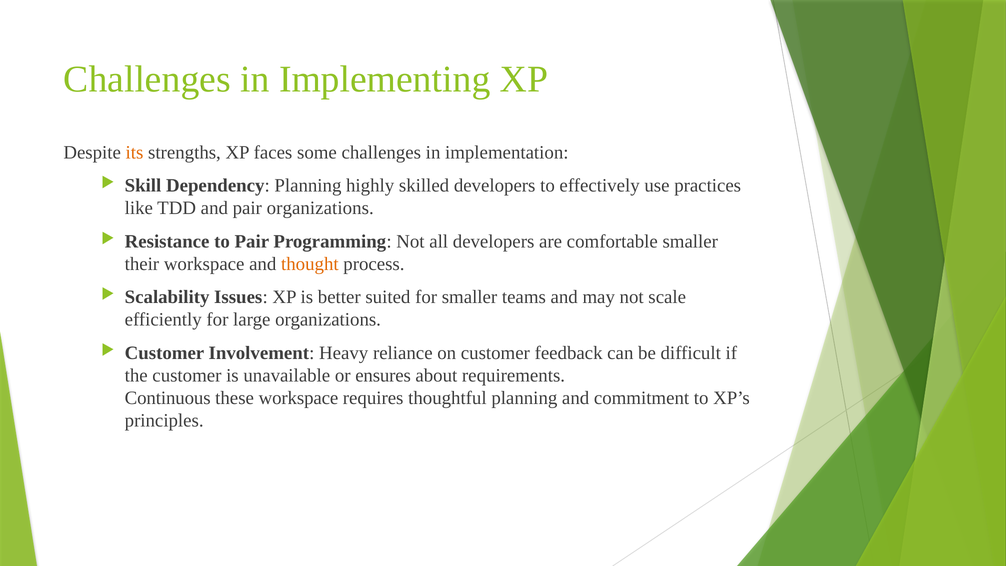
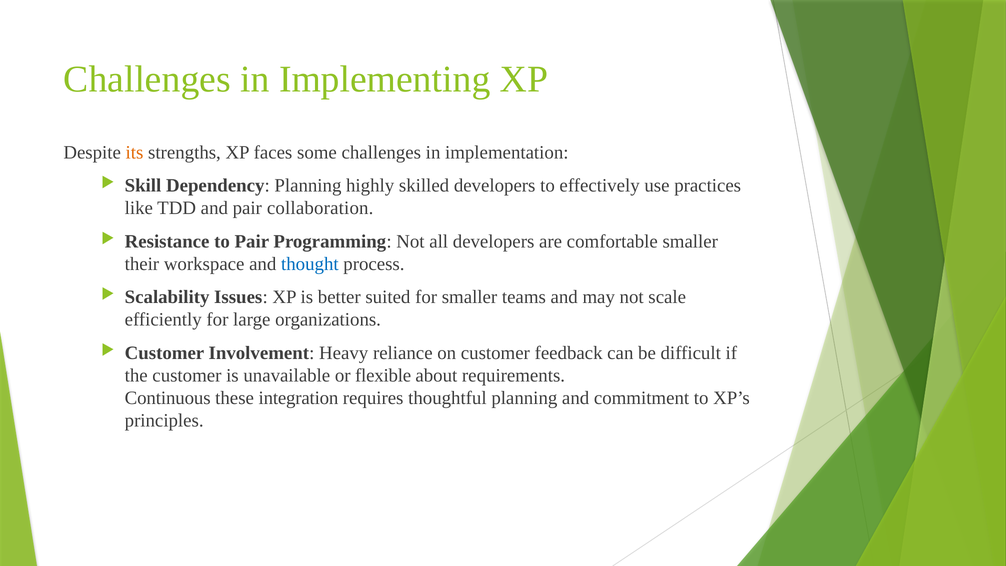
pair organizations: organizations -> collaboration (320, 208)
thought colour: orange -> blue (310, 264)
ensures: ensures -> flexible (383, 375)
these workspace: workspace -> integration (298, 398)
